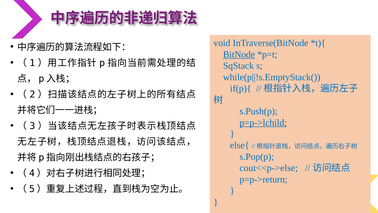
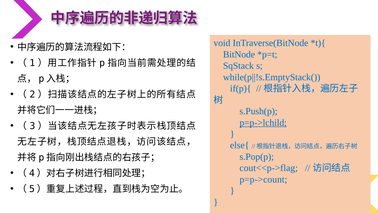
BitNode underline: present -> none (239, 54)
cout<<p->else: cout<<p->else -> cout<<p->flag (269, 168)
p=p->return: p=p->return -> p=p->count (263, 179)
